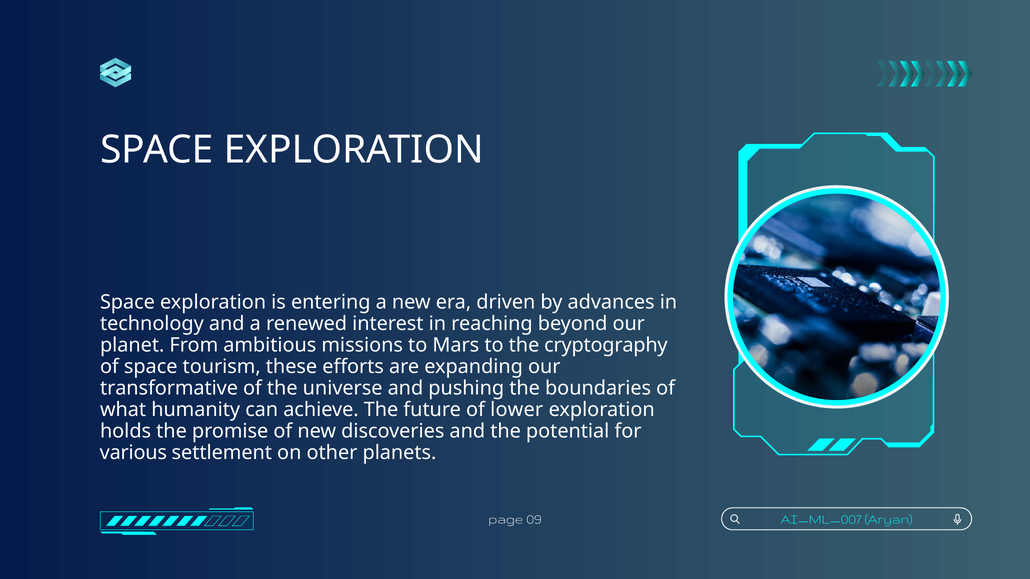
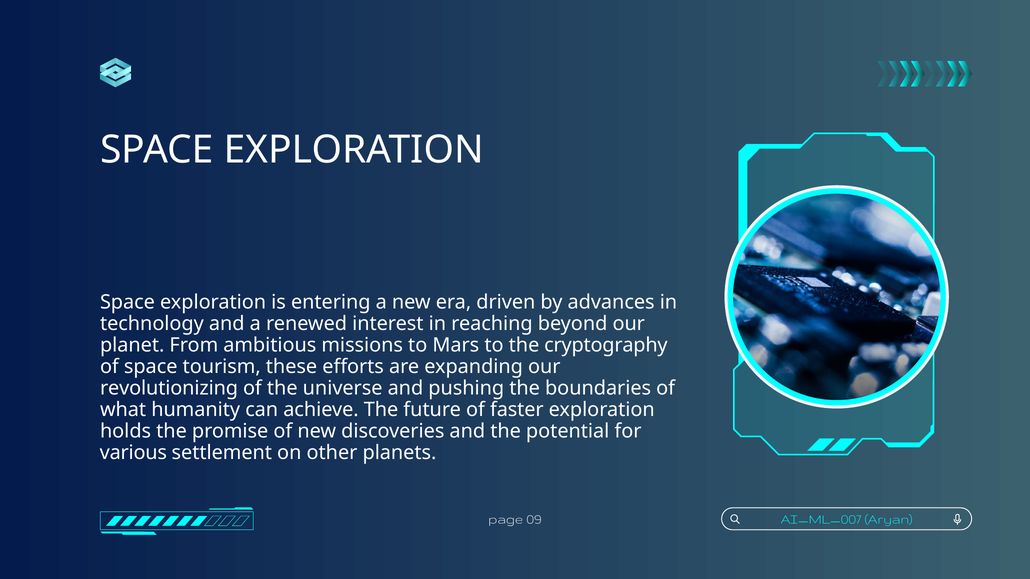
transformative: transformative -> revolutionizing (169, 388)
lower: lower -> faster (517, 410)
